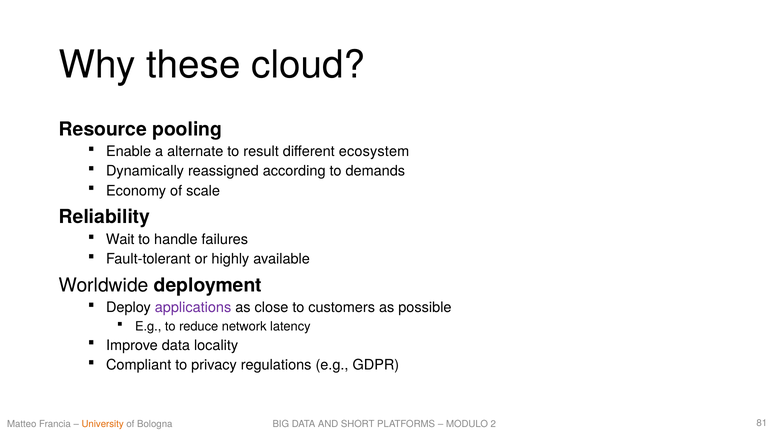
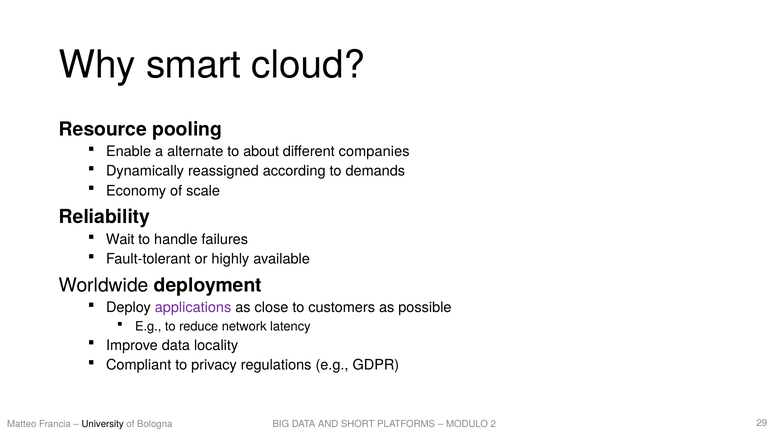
these: these -> smart (194, 65)
result: result -> about (261, 151)
ecosystem: ecosystem -> companies (374, 151)
University colour: orange -> black (103, 424)
81: 81 -> 29 (762, 423)
